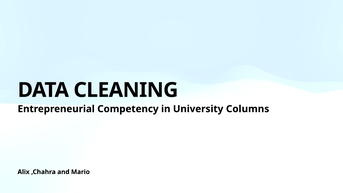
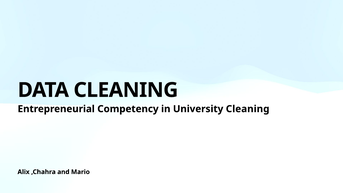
University Columns: Columns -> Cleaning (248, 109)
